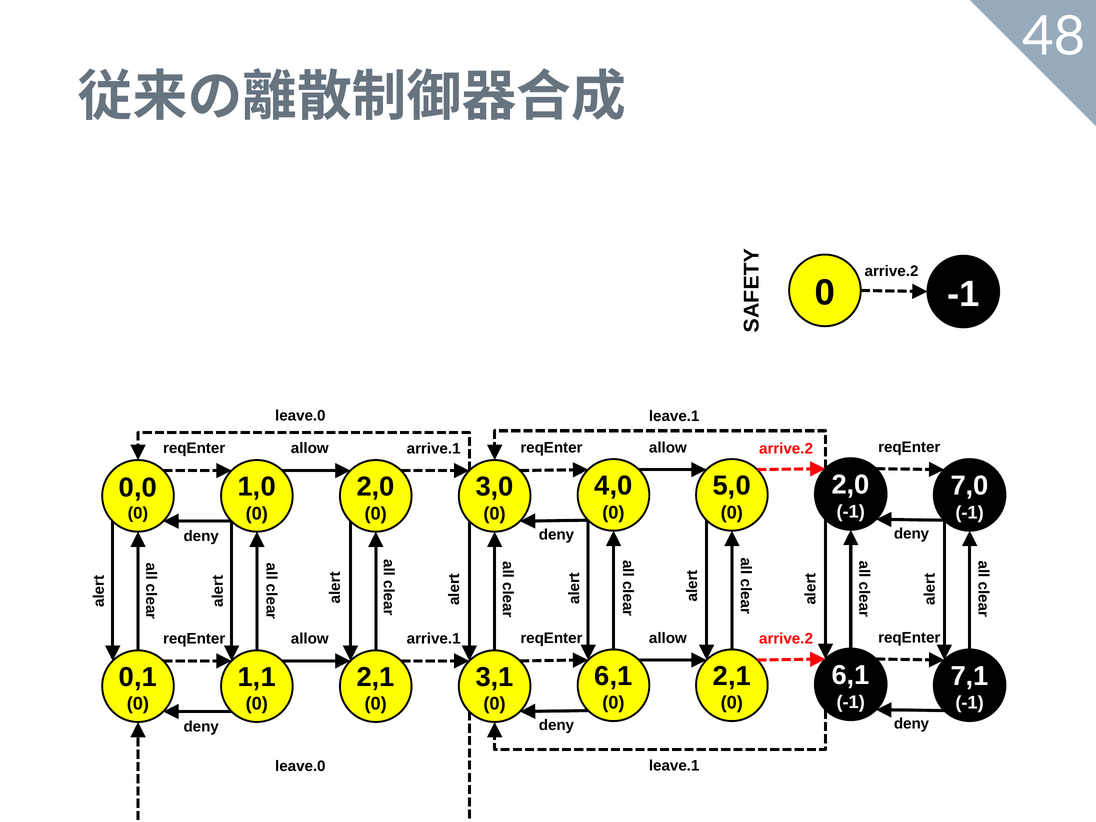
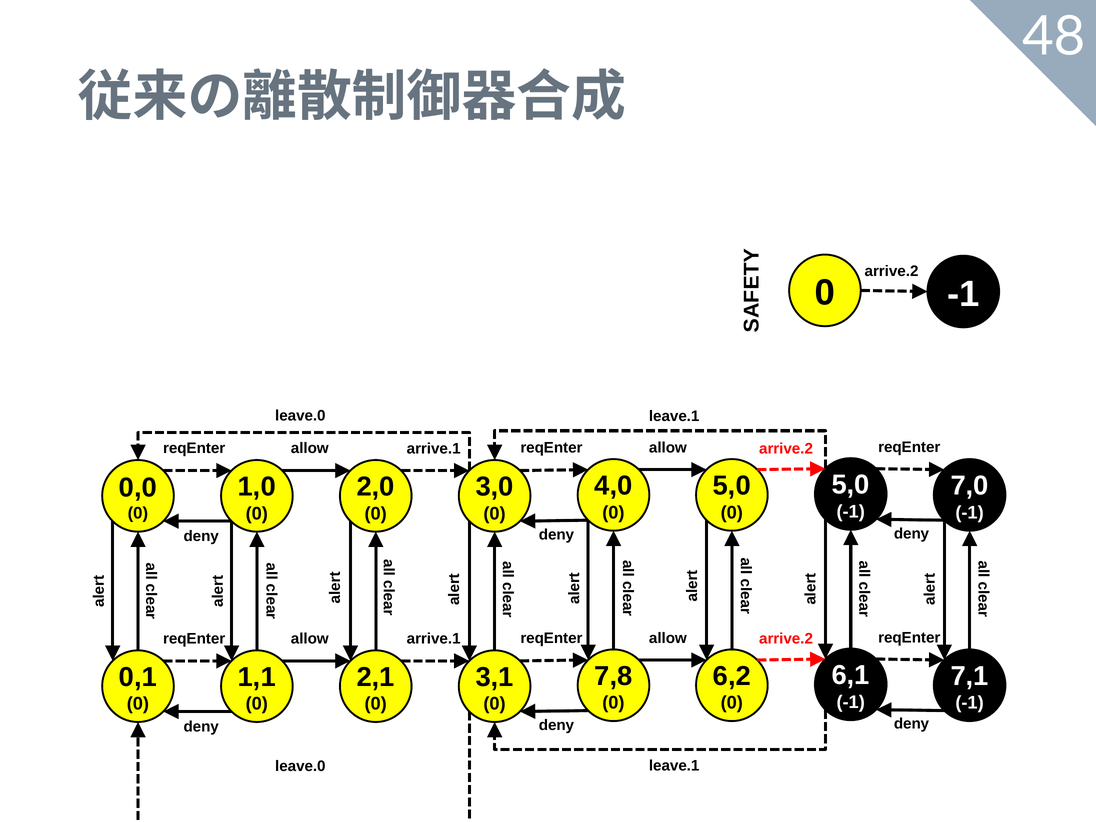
2,0: 2,0 -> 5,0 (851, 485)
6,1: 6,1 -> 7,8 (613, 676)
2,1: 2,1 -> 6,2 (732, 676)
